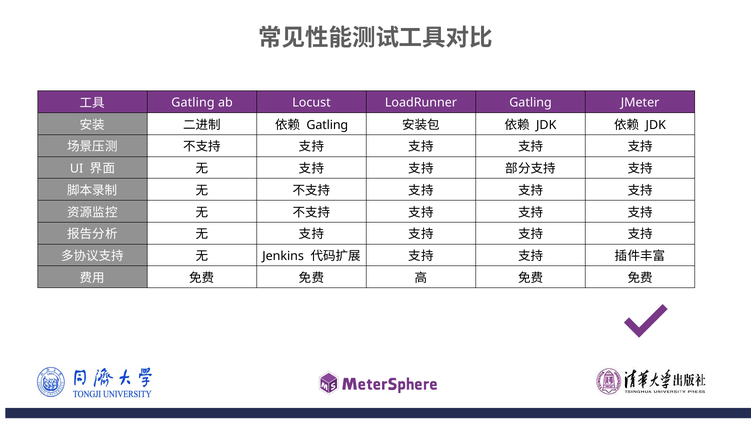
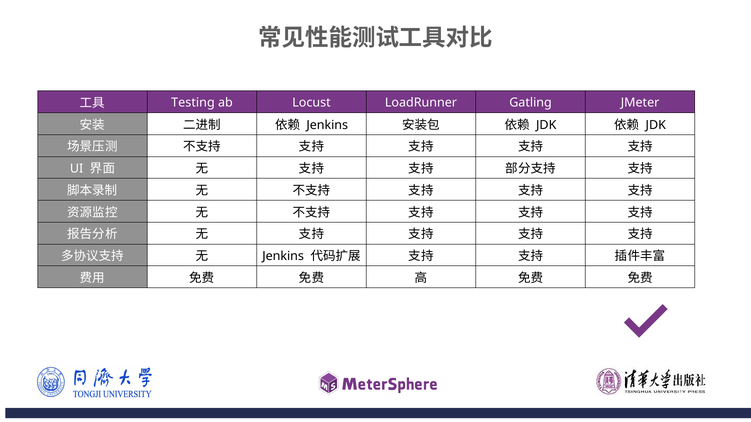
Gatling: Gatling -> Testing (193, 103)
Gatling: Gatling -> Jenkins (327, 125)
